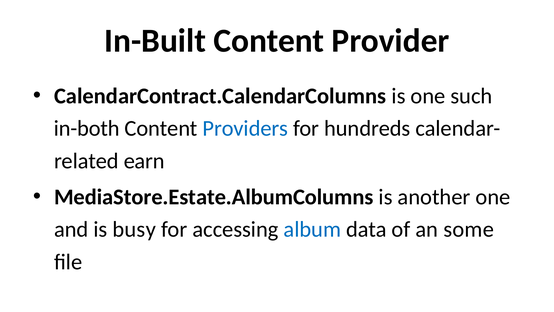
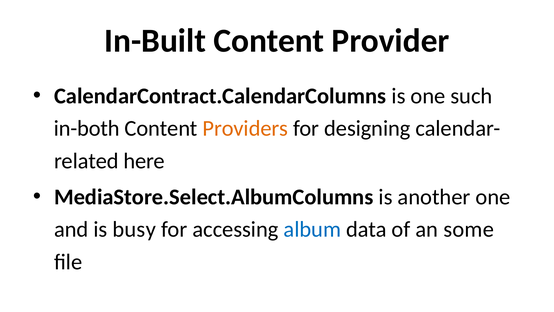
Providers colour: blue -> orange (245, 128)
hundreds: hundreds -> designing (367, 128)
earn: earn -> here (144, 161)
MediaStore.Estate.AlbumColumns: MediaStore.Estate.AlbumColumns -> MediaStore.Select.AlbumColumns (214, 197)
